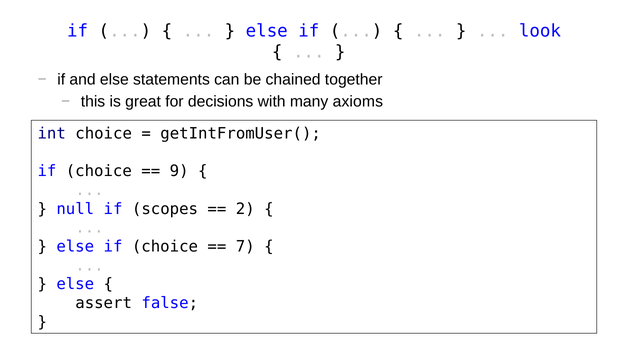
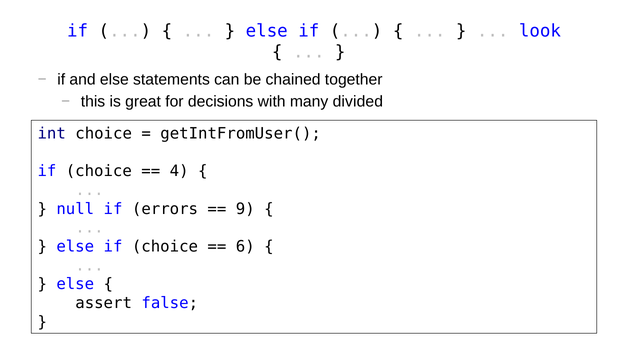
axioms: axioms -> divided (358, 102)
9: 9 -> 4 (179, 171)
scopes: scopes -> errors (165, 209)
2: 2 -> 9 (245, 209)
7: 7 -> 6 (245, 247)
